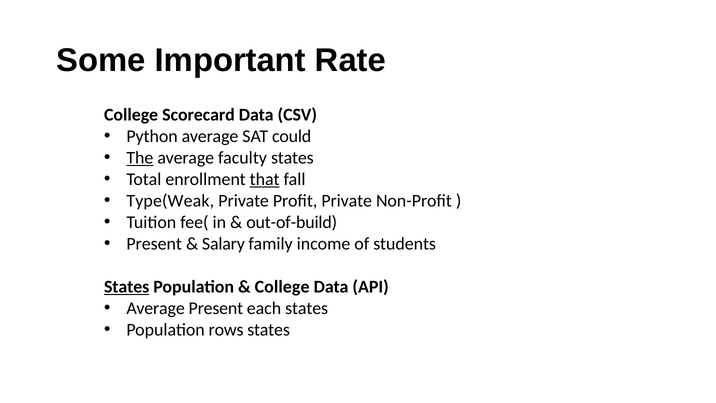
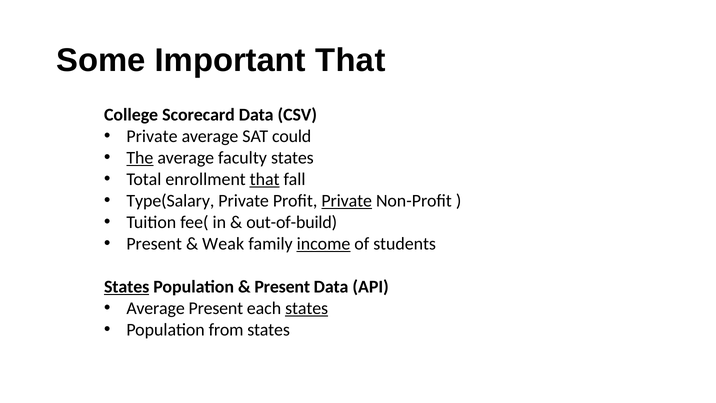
Important Rate: Rate -> That (350, 60)
Python: Python -> Private (152, 136)
Type(Weak: Type(Weak -> Type(Salary (170, 201)
Private underline: none -> present (347, 201)
Salary: Salary -> Weak (223, 244)
income underline: none -> present (324, 244)
College: College -> Present (282, 287)
states underline: none -> present (307, 308)
rows: rows -> from (226, 330)
